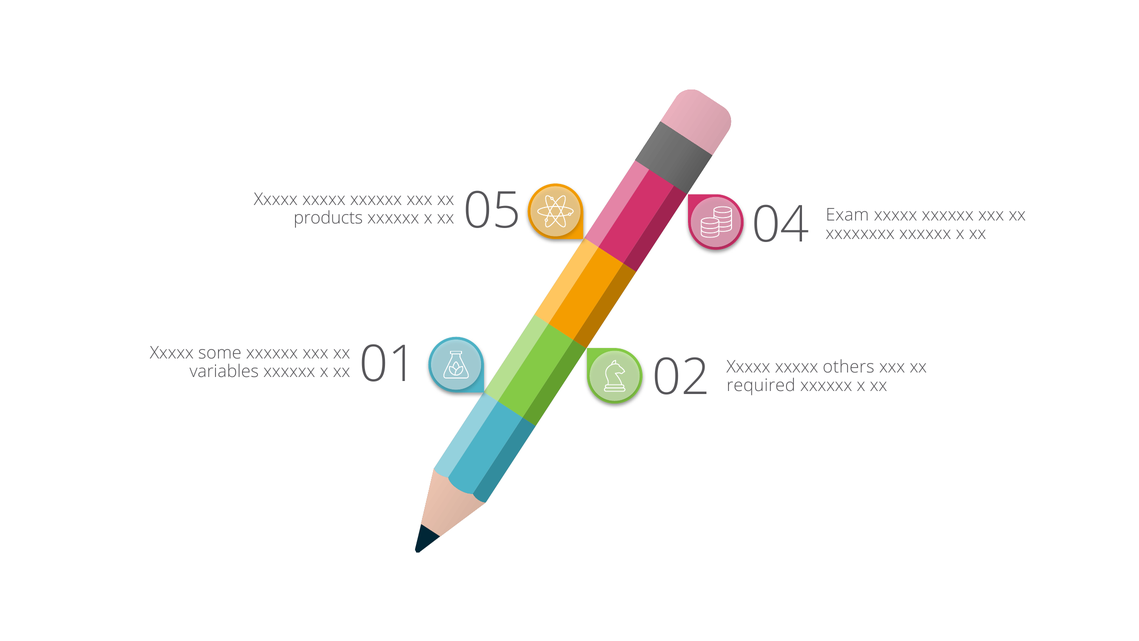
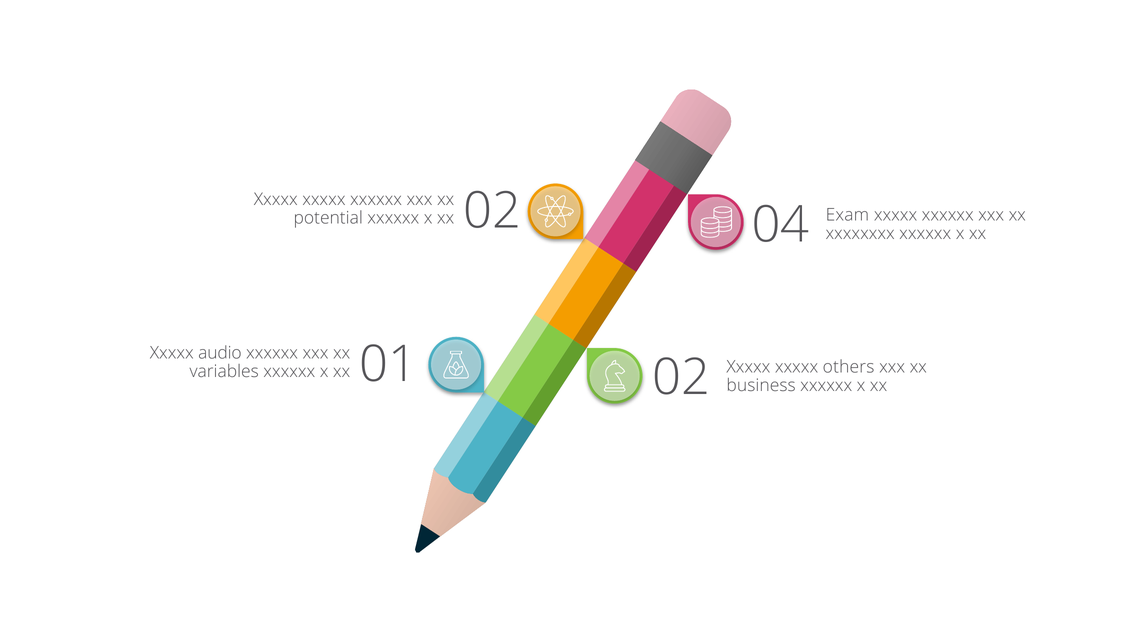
products: products -> potential (328, 218)
05: 05 -> 02 (492, 211)
some: some -> audio (220, 353)
required: required -> business (761, 385)
